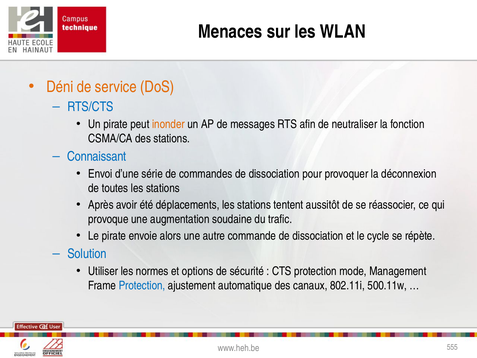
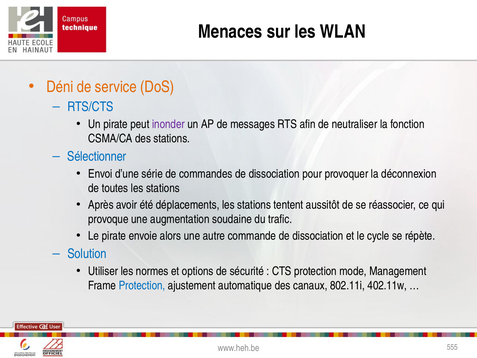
inonder colour: orange -> purple (168, 124)
Connaissant: Connaissant -> Sélectionner (97, 156)
500.11w: 500.11w -> 402.11w (387, 285)
